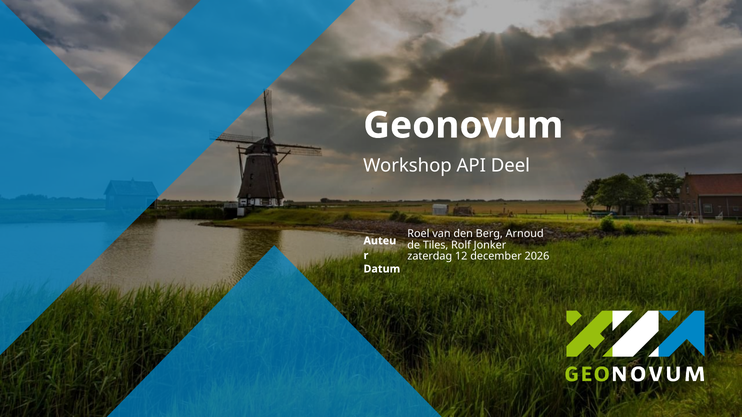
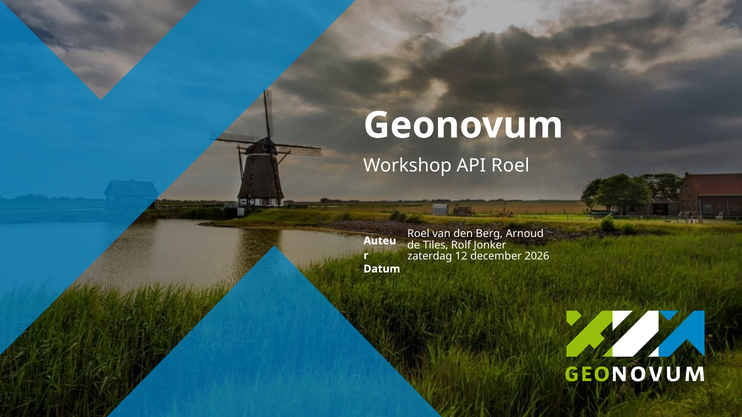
API Deel: Deel -> Roel (510, 166)
